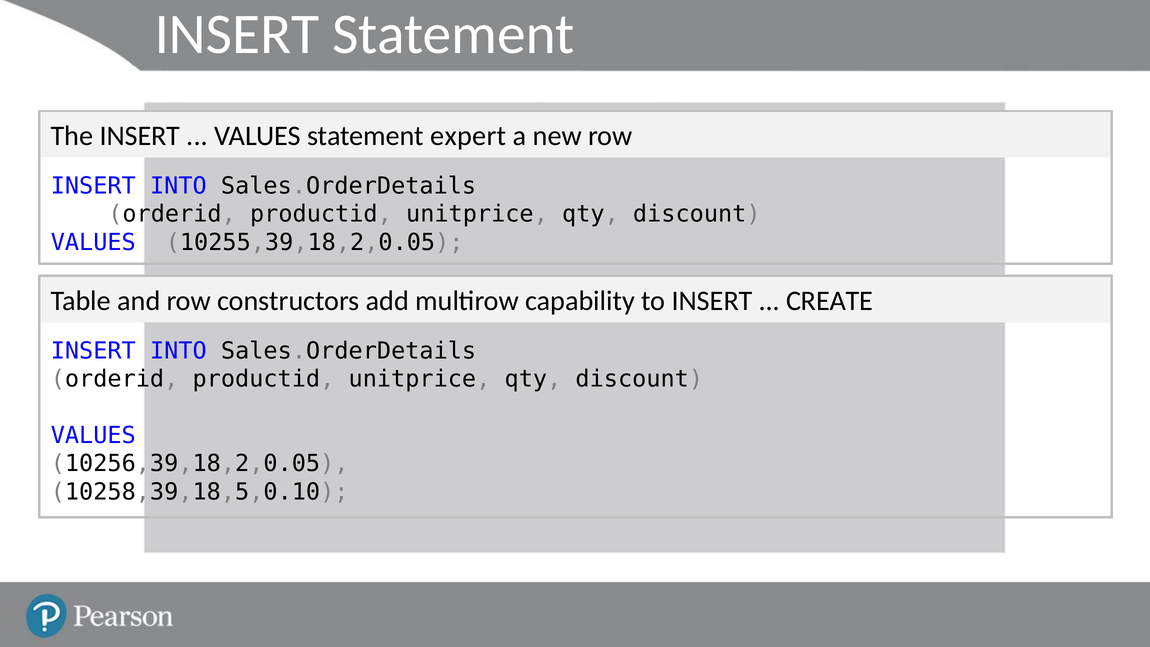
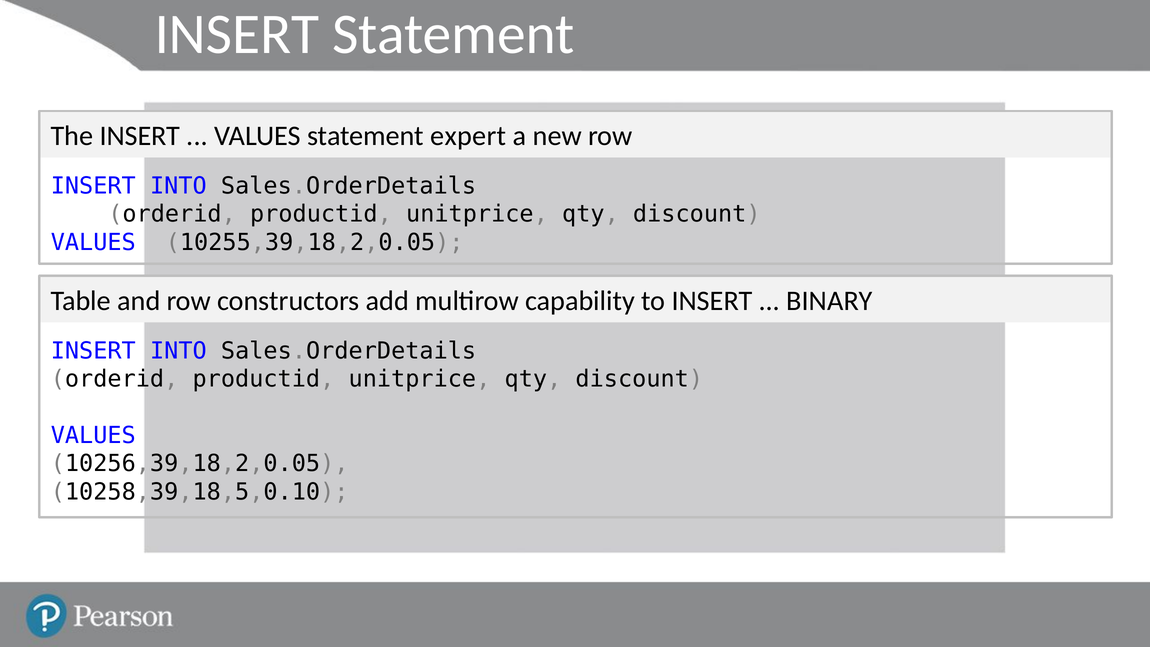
CREATE: CREATE -> BINARY (829, 301)
